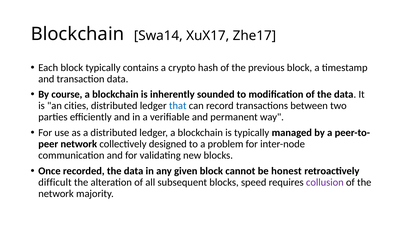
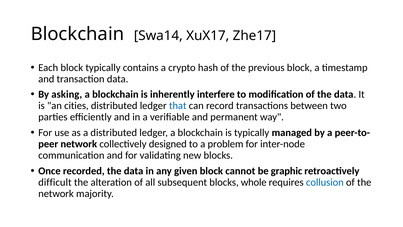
course: course -> asking (67, 94)
sounded: sounded -> interfere (216, 94)
honest: honest -> graphic (287, 171)
speed: speed -> whole (254, 182)
collusion colour: purple -> blue (325, 182)
